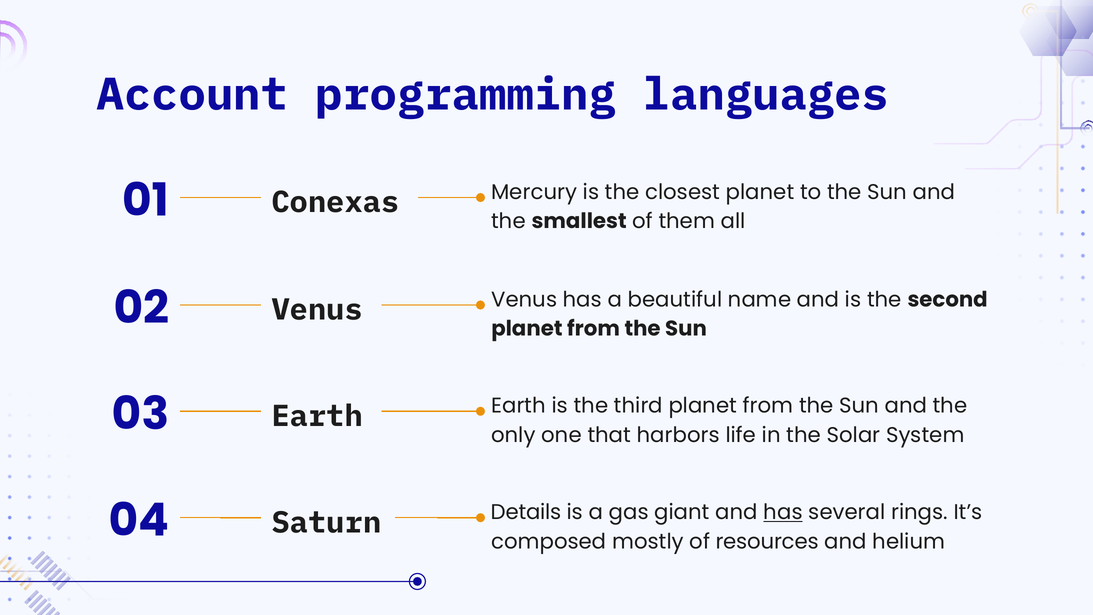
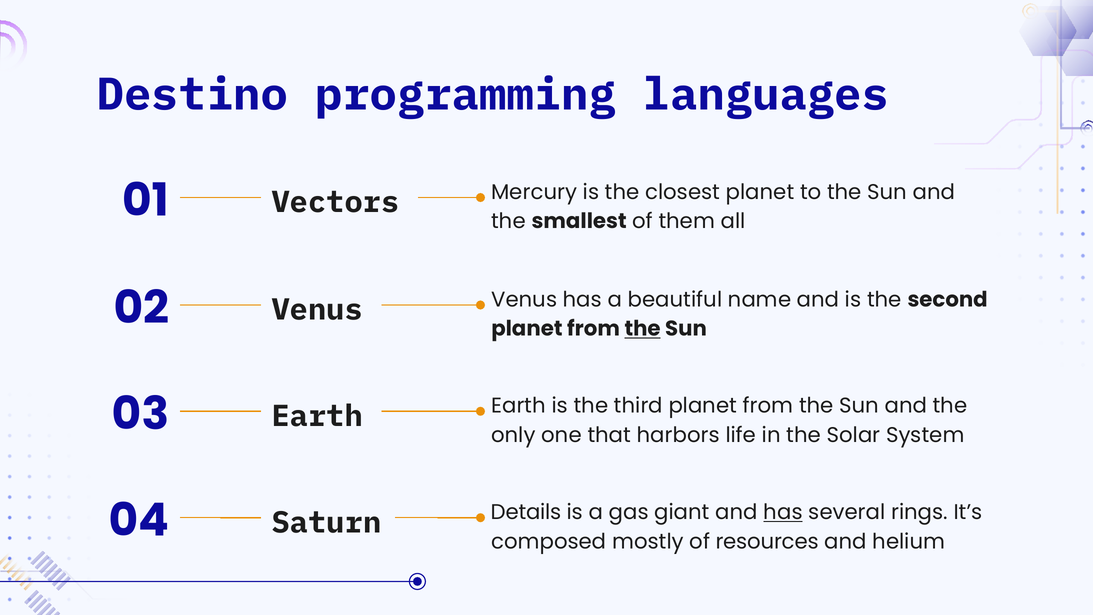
Account: Account -> Destino (192, 95)
Conexas: Conexas -> Vectors (336, 202)
the underline: none -> present (643, 329)
